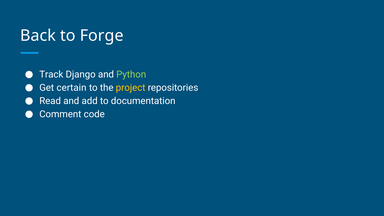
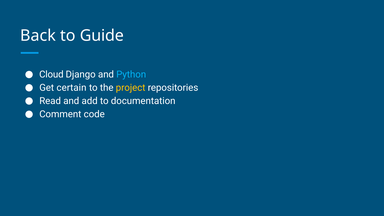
Forge: Forge -> Guide (102, 36)
Track: Track -> Cloud (51, 75)
Python colour: light green -> light blue (131, 75)
